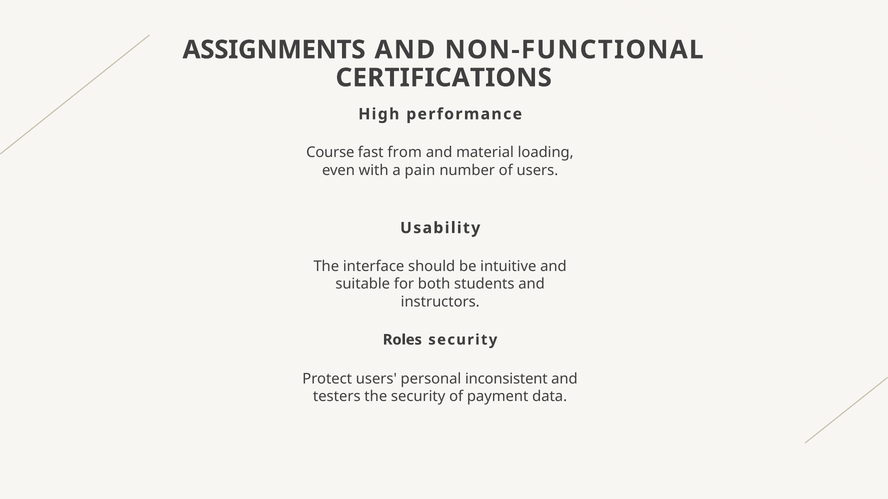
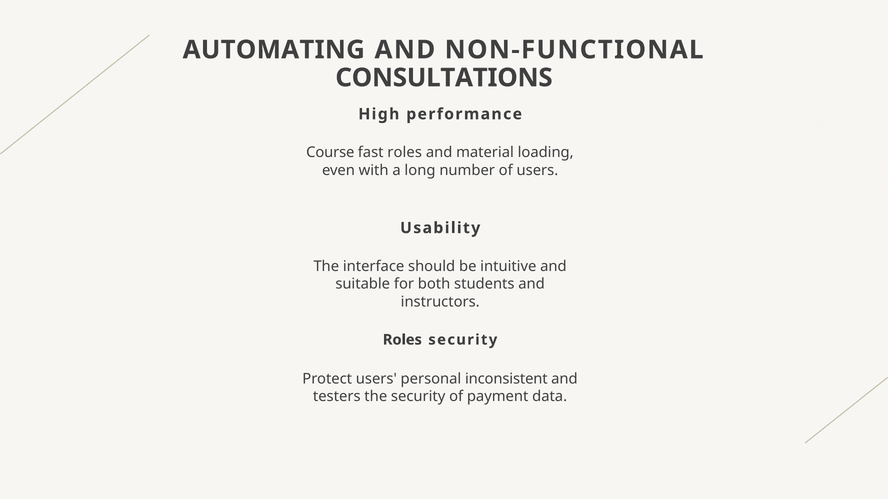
ASSIGNMENTS: ASSIGNMENTS -> AUTOMATING (274, 50)
CERTIFICATIONS: CERTIFICATIONS -> CONSULTATIONS (444, 78)
fast from: from -> roles (405, 153)
pain: pain -> long (420, 170)
